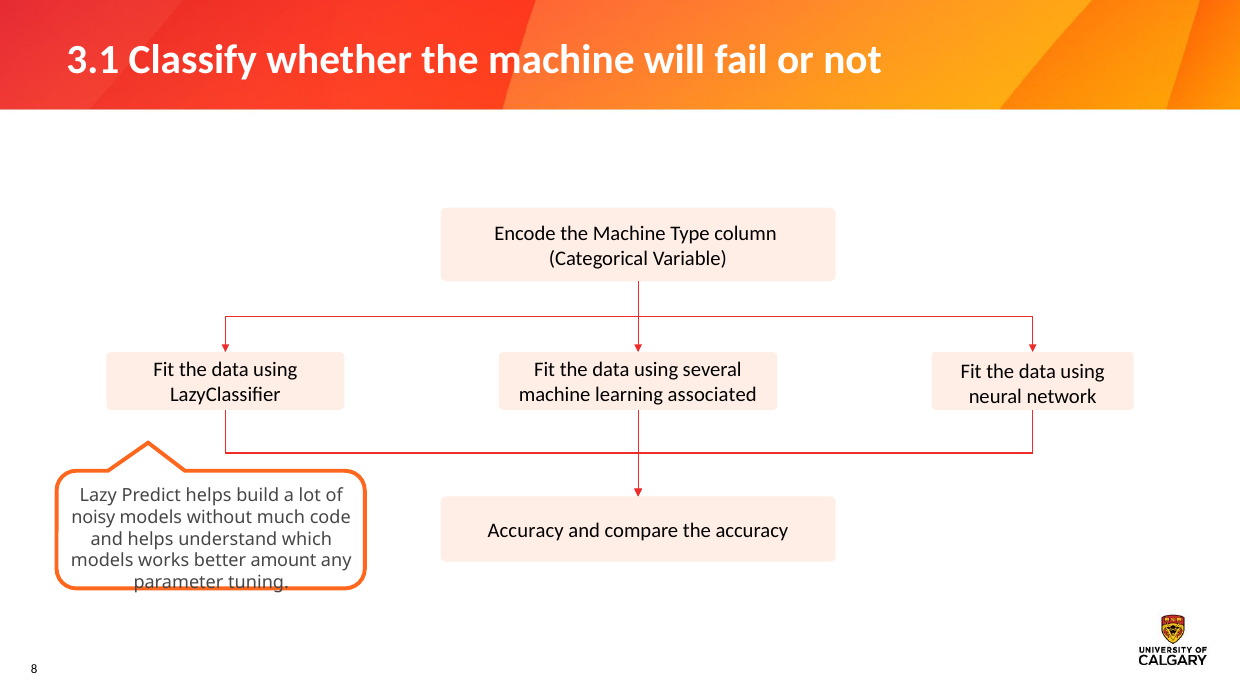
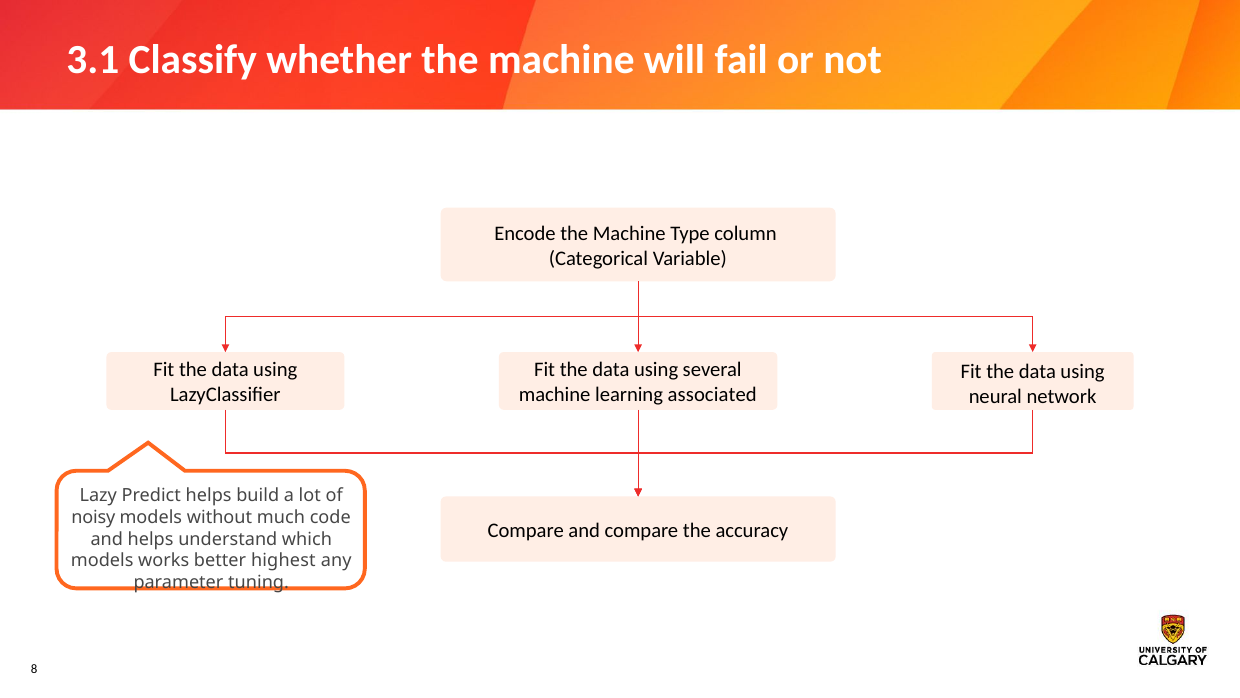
Accuracy: Accuracy -> Compare (526, 530)
amount: amount -> highest (283, 560)
